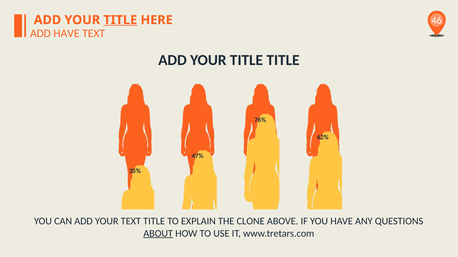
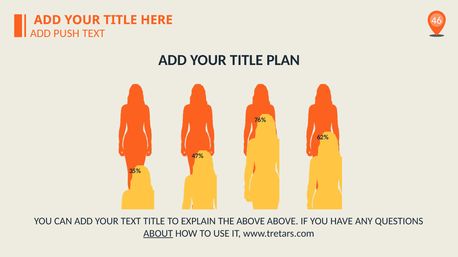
TITLE underline: present -> none (120, 20)
ADD HAVE: HAVE -> PUSH (66, 33)
TITLE TITLE: TITLE -> PLAN (283, 60)
THE CLONE: CLONE -> ABOVE (251, 222)
